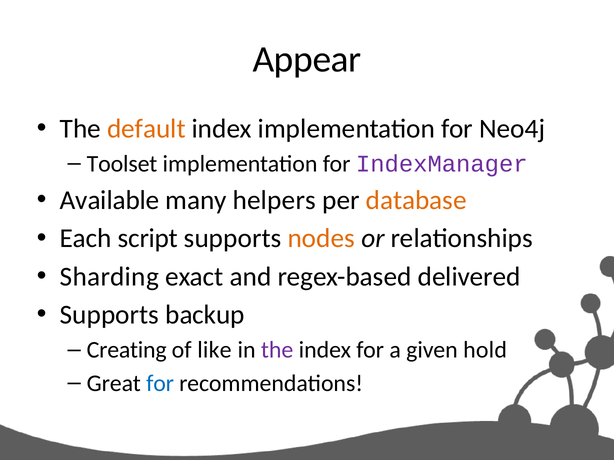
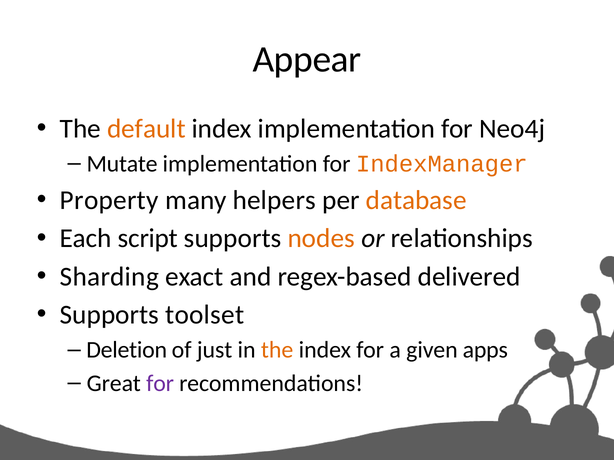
Toolset: Toolset -> Mutate (122, 164)
IndexManager colour: purple -> orange (442, 164)
Available: Available -> Property (109, 200)
backup: backup -> toolset (205, 315)
Creating: Creating -> Deletion (127, 350)
like: like -> just (215, 350)
the colour: purple -> orange (277, 350)
hold: hold -> apps (485, 350)
for colour: blue -> purple (160, 384)
